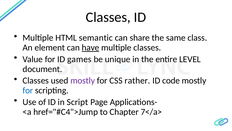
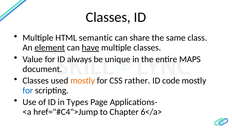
element underline: none -> present (50, 47)
games: games -> always (79, 59)
LEVEL: LEVEL -> MAPS (190, 59)
mostly colour: purple -> orange (83, 80)
Script: Script -> Types (77, 102)
7</a>: 7</a> -> 6</a> (151, 111)
